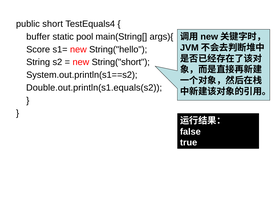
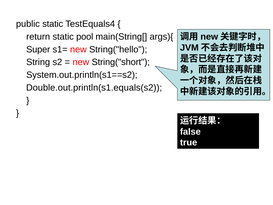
public short: short -> static (53, 24)
buffer: buffer -> return (38, 37)
Score: Score -> Super (38, 49)
